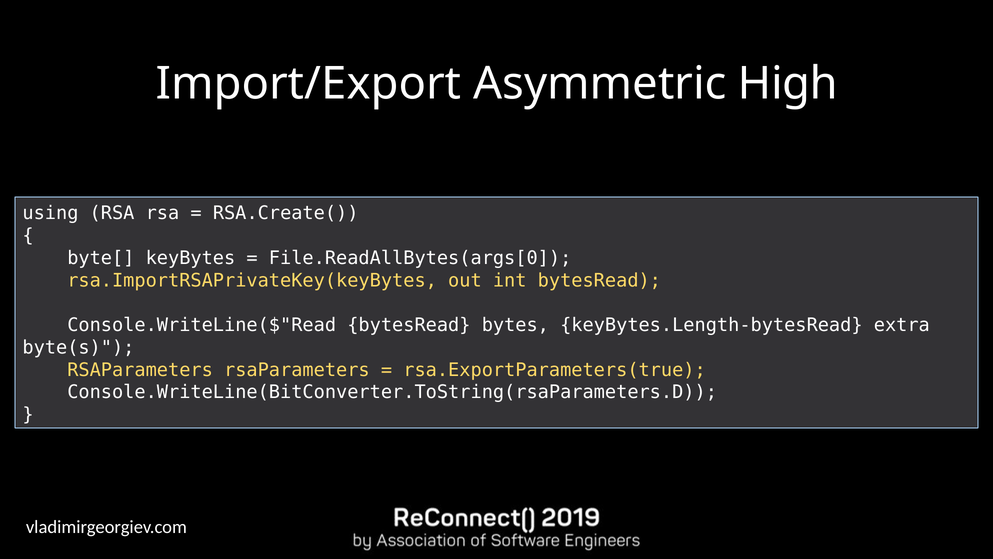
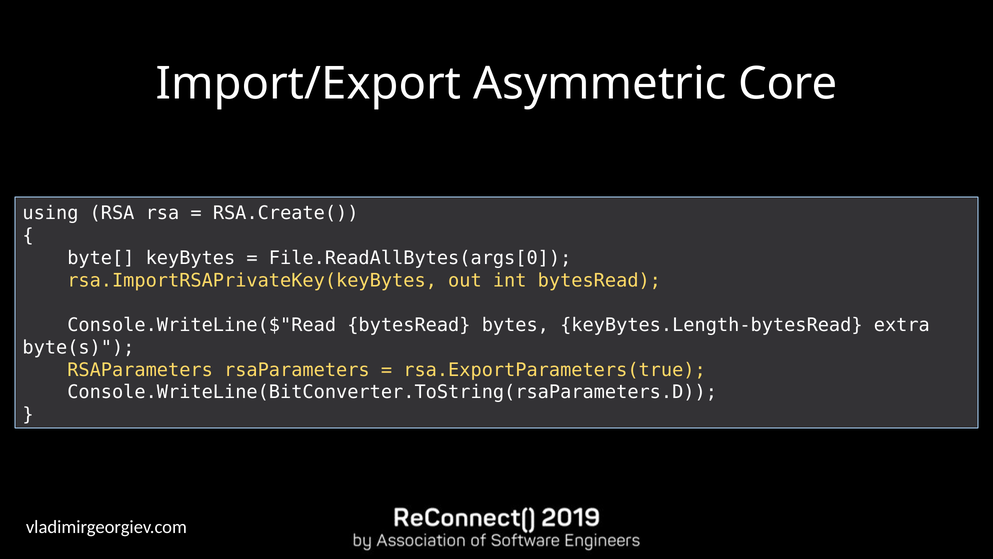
High: High -> Core (788, 83)
